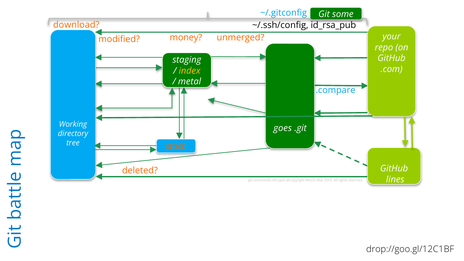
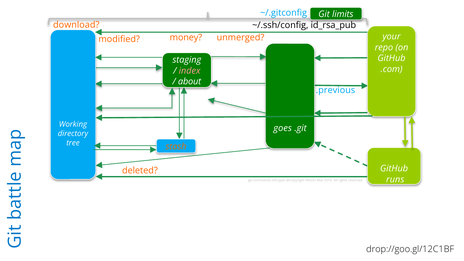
some: some -> limits (343, 14)
index colour: yellow -> pink (190, 71)
metal: metal -> about (190, 82)
.compare: .compare -> .previous (336, 90)
lines: lines -> runs (395, 179)
